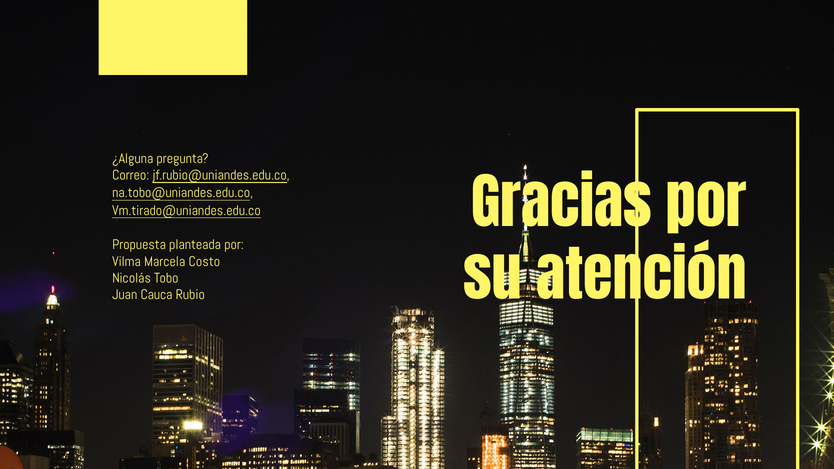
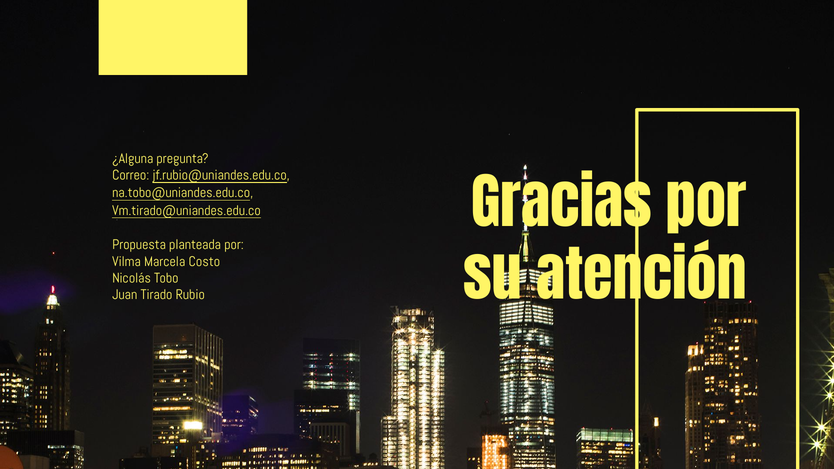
Cauca: Cauca -> Tirado (156, 295)
